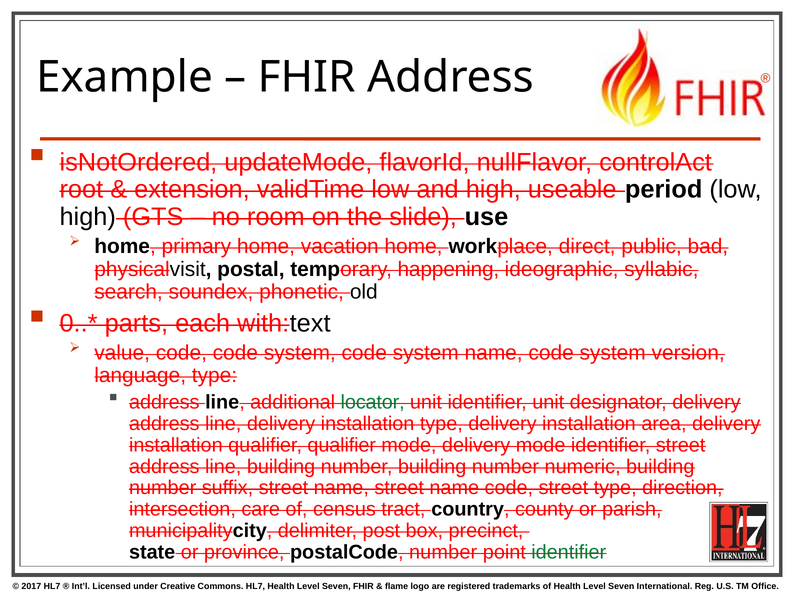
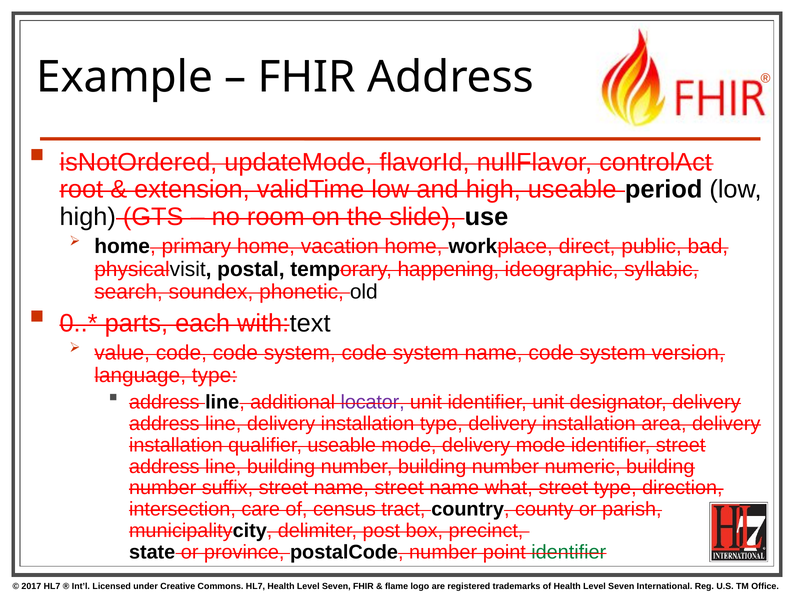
locator colour: green -> purple (373, 403)
qualifier qualifier: qualifier -> useable (342, 445)
street name code: code -> what (509, 488)
